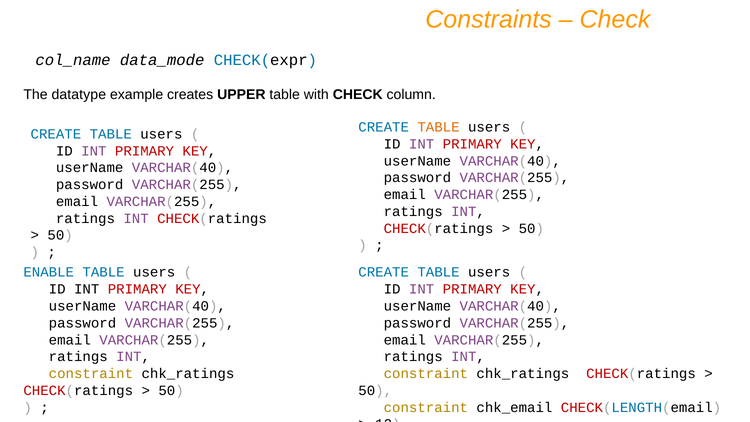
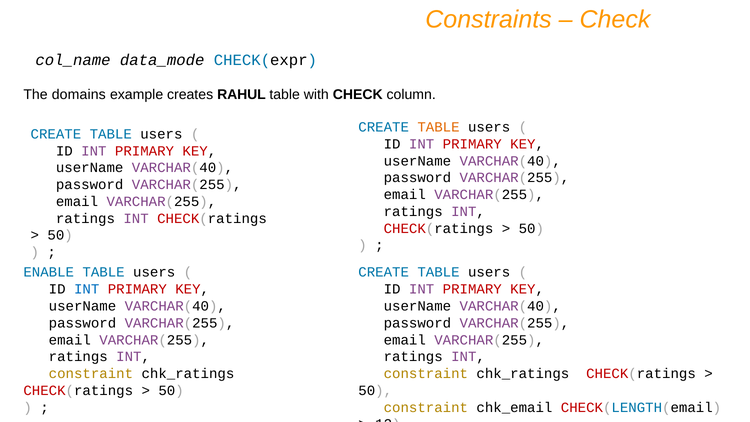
datatype: datatype -> domains (79, 95)
UPPER: UPPER -> RAHUL (241, 95)
INT colour: black -> blue (87, 289)
